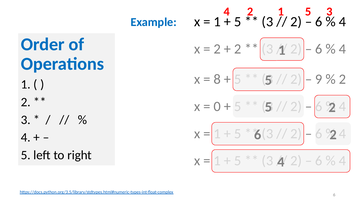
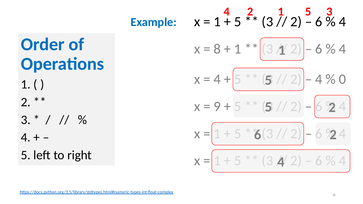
2: 2 -> 8 (217, 49)
2: 2 -> 1 (238, 49)
8: 8 -> 4 (217, 79)
9: 9 -> 4 (319, 79)
2: 2 -> 0 (342, 79)
0: 0 -> 9 (217, 107)
